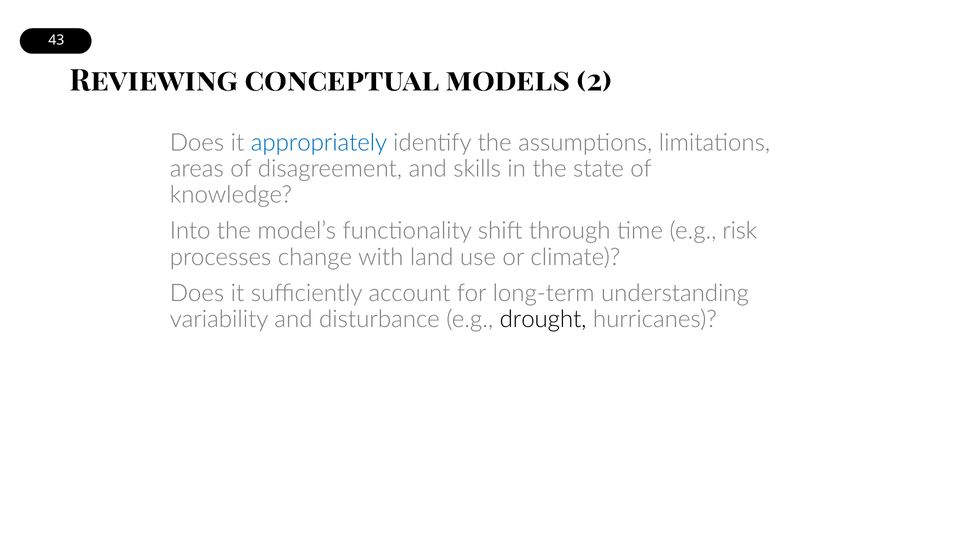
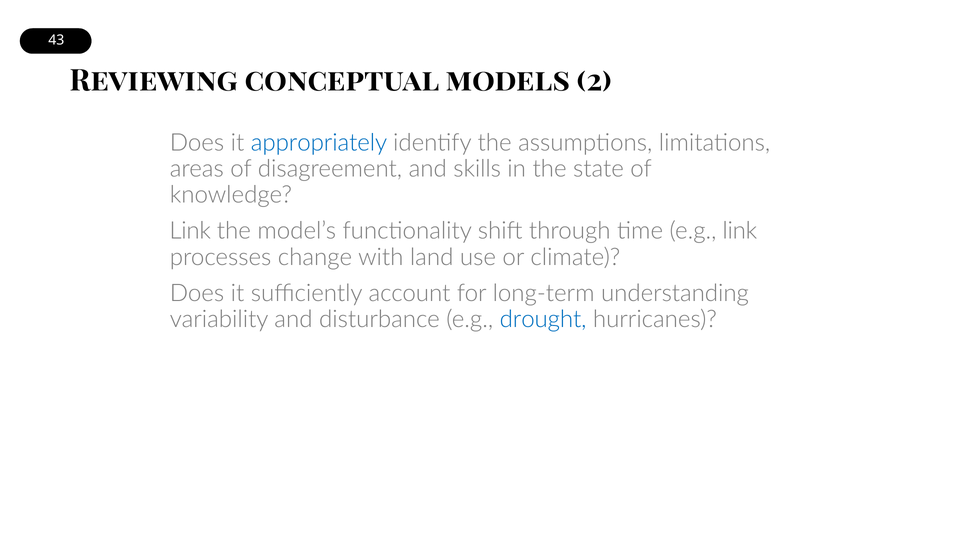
Into: Into -> Link (190, 231)
e.g risk: risk -> link (740, 231)
drought colour: black -> blue (543, 319)
